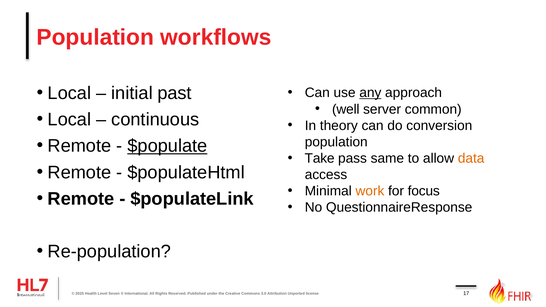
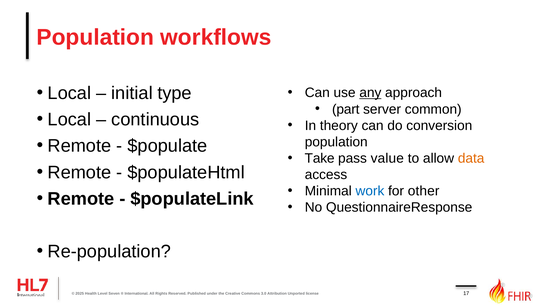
past: past -> type (175, 93)
well: well -> part (346, 109)
$populate underline: present -> none (167, 146)
same: same -> value (387, 158)
work colour: orange -> blue (370, 191)
focus: focus -> other (424, 191)
